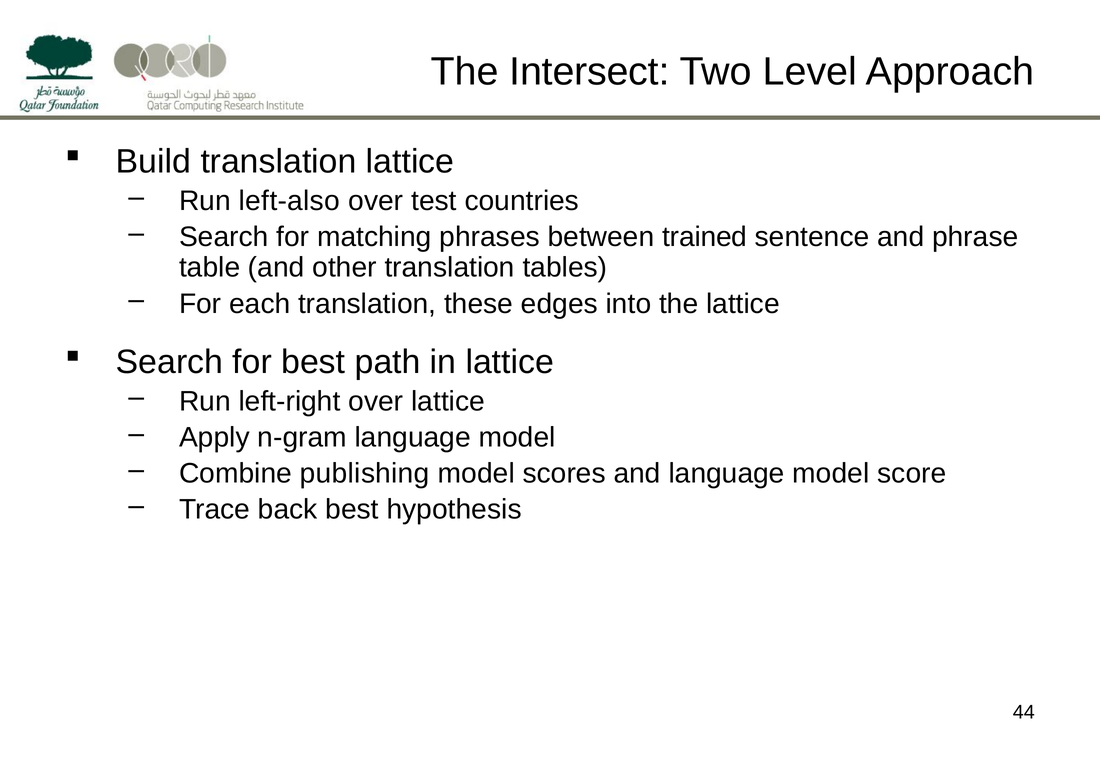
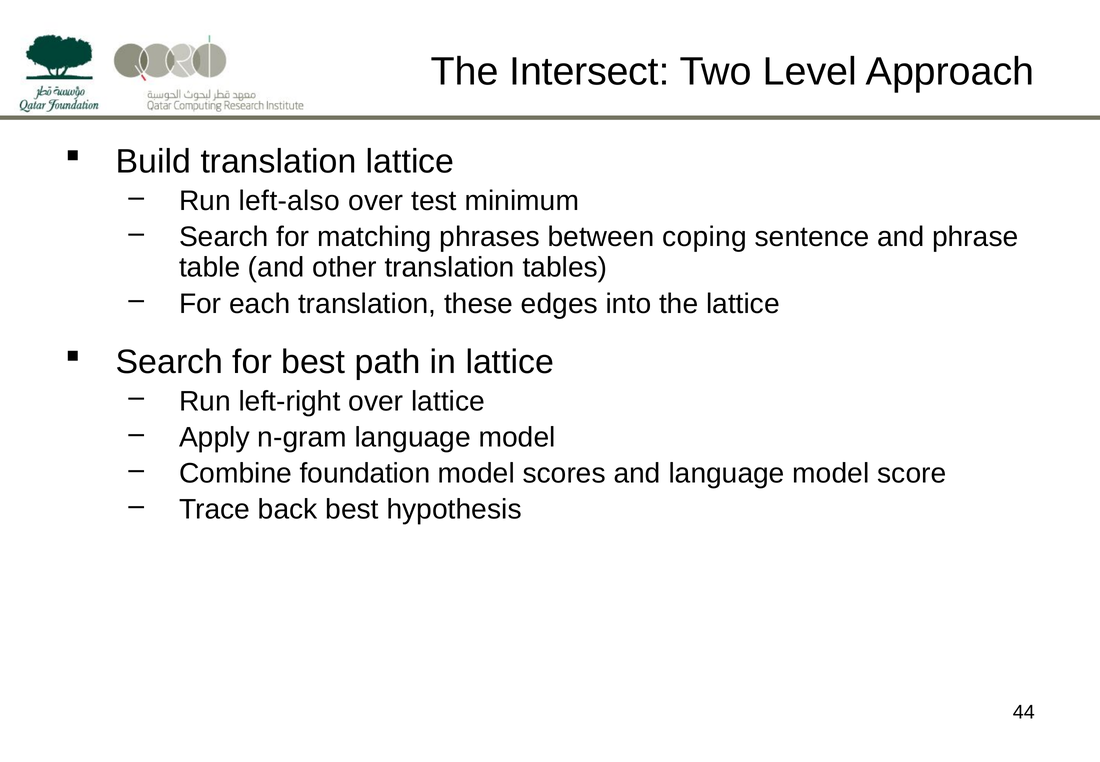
countries: countries -> minimum (522, 201)
trained: trained -> coping (705, 237)
publishing: publishing -> foundation (365, 473)
